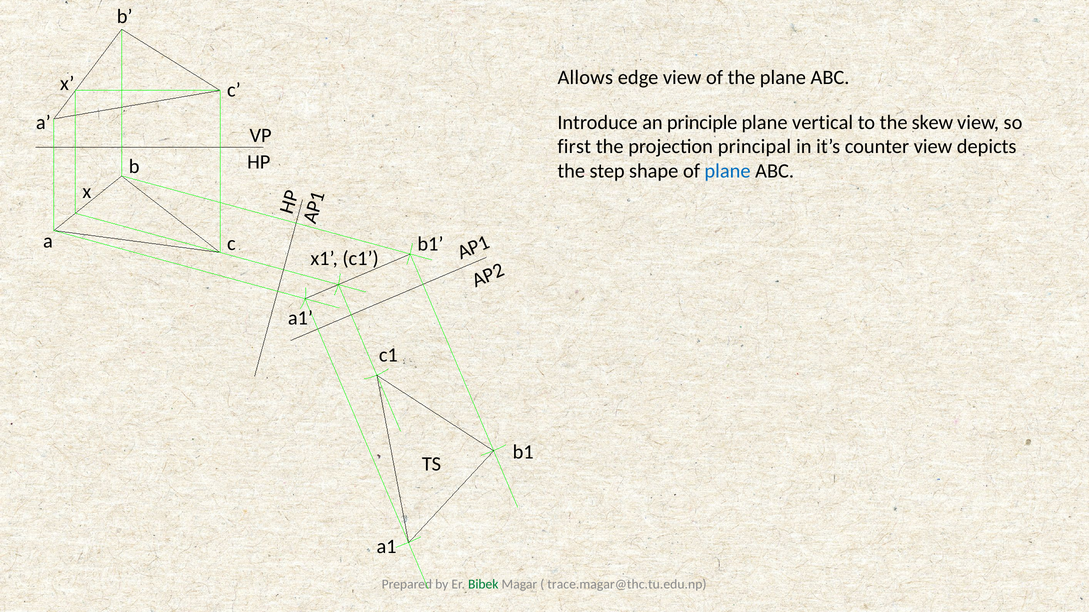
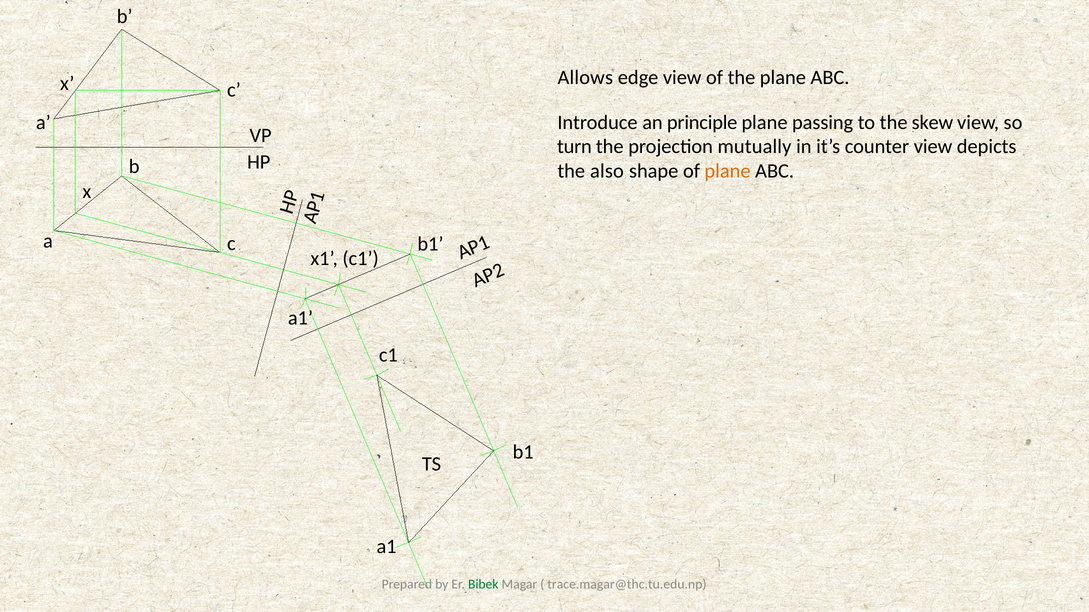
vertical: vertical -> passing (823, 122)
first: first -> turn (574, 147)
principal: principal -> mutually (754, 147)
step: step -> also (607, 171)
plane colour: blue -> orange (728, 171)
